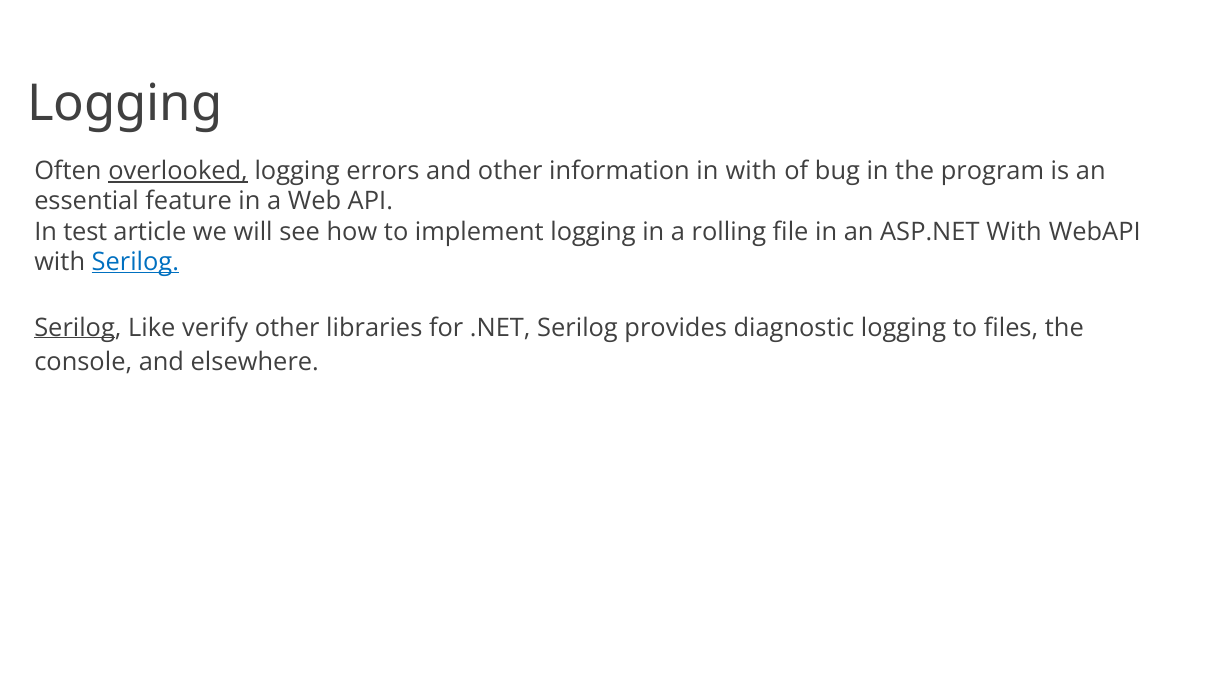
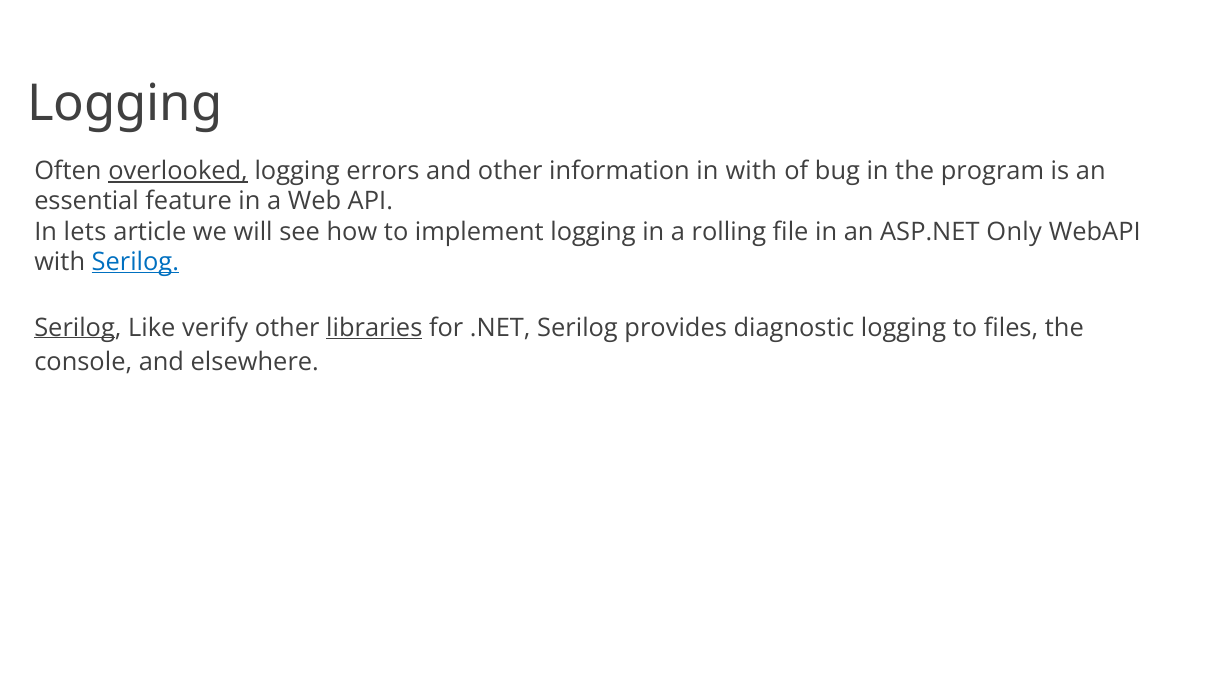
test: test -> lets (85, 232)
ASP.NET With: With -> Only (1014, 232)
libraries underline: none -> present (374, 327)
